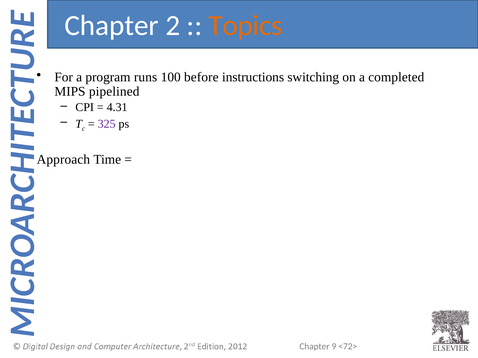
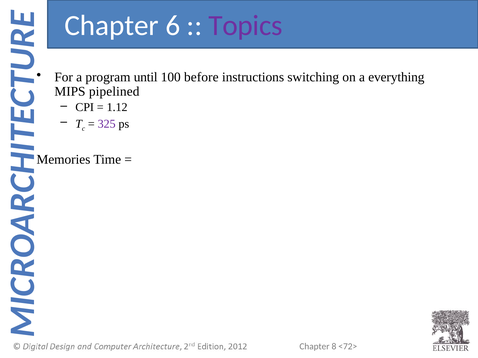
2: 2 -> 6 (173, 25)
Topics colour: orange -> purple (246, 25)
runs: runs -> until (146, 77)
completed: completed -> everything (396, 77)
4.31: 4.31 -> 1.12 (117, 108)
Approach: Approach -> Memories (63, 160)
9: 9 -> 8 (334, 347)
